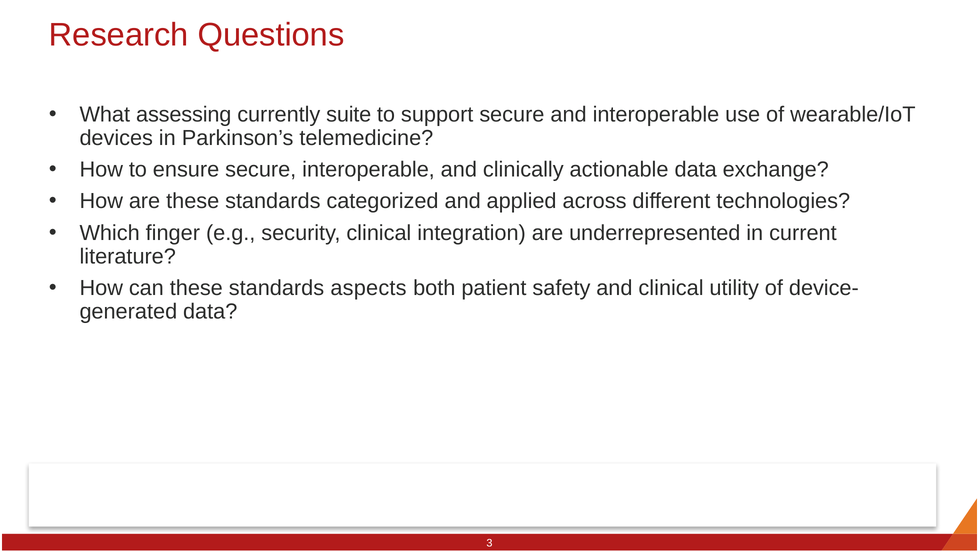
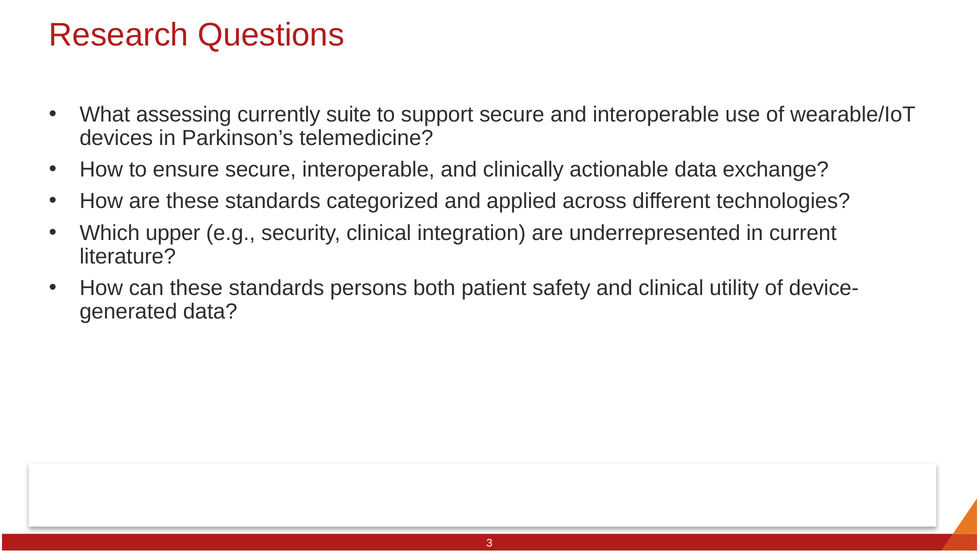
finger: finger -> upper (173, 233)
aspects: aspects -> persons (369, 288)
